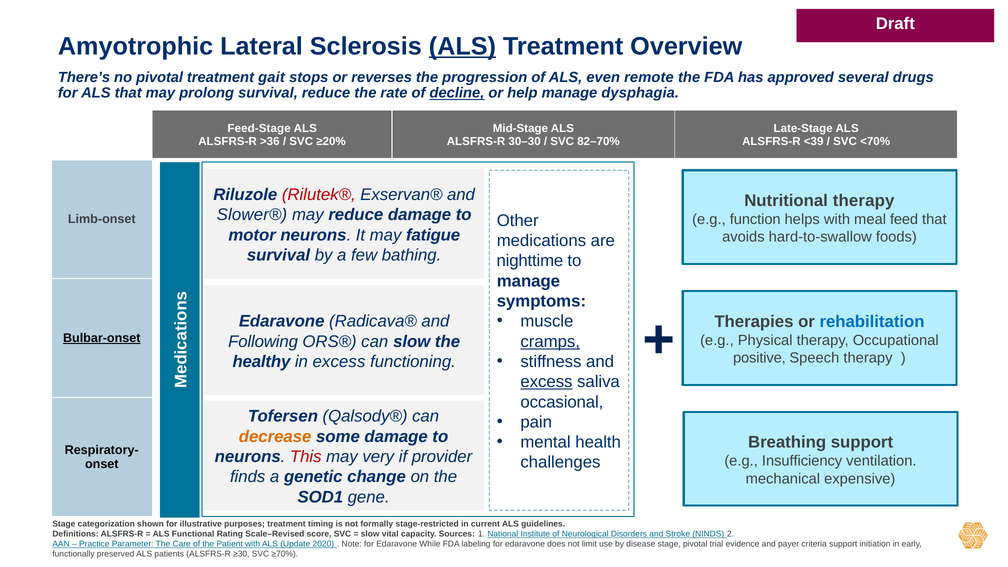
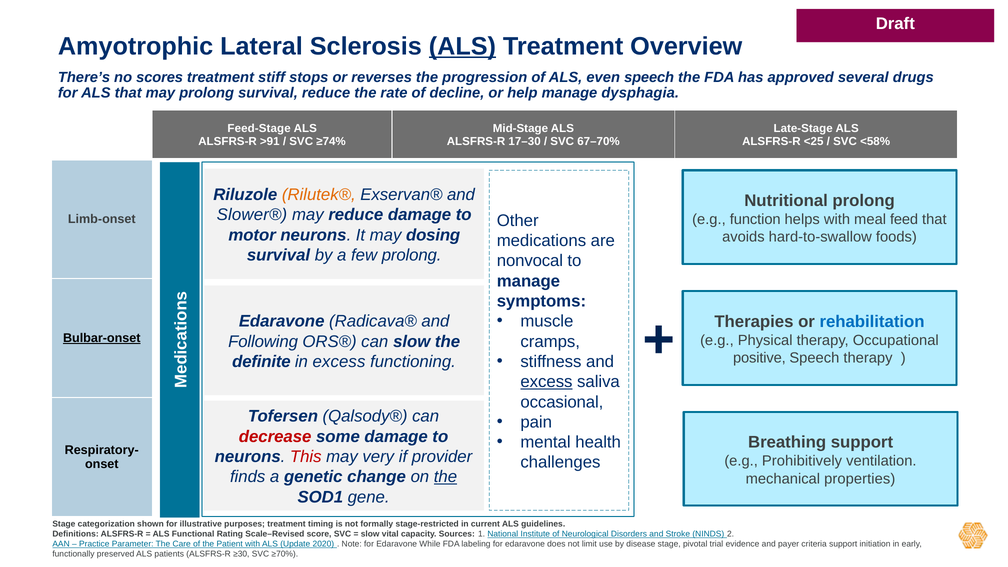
no pivotal: pivotal -> scores (160, 77)
gait: gait -> stiff (272, 77)
even remote: remote -> speech (649, 77)
decline underline: present -> none (457, 93)
>36: >36 -> >91 (270, 141)
≥20%: ≥20% -> ≥74% (331, 141)
30–30: 30–30 -> 17–30 (525, 141)
82–70%: 82–70% -> 67–70% (599, 141)
<39: <39 -> <25 (814, 141)
<70%: <70% -> <58% (875, 141)
Rilutek® colour: red -> orange (319, 195)
Nutritional therapy: therapy -> prolong (864, 201)
fatigue: fatigue -> dosing (433, 235)
few bathing: bathing -> prolong (412, 255)
nighttime: nighttime -> nonvocal (530, 261)
cramps underline: present -> none (550, 342)
healthy: healthy -> definite (261, 362)
decrease colour: orange -> red (275, 437)
Insufficiency: Insufficiency -> Prohibitively (802, 461)
the underline: none -> present (445, 477)
expensive: expensive -> properties (860, 479)
